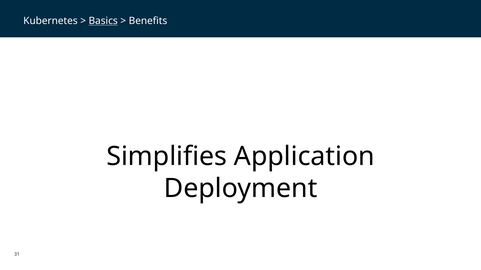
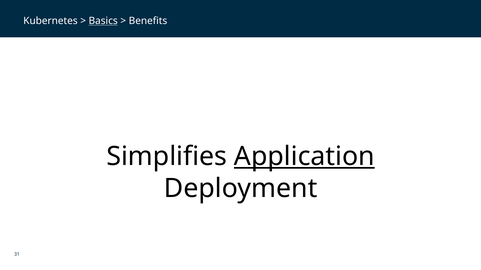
Application underline: none -> present (304, 157)
